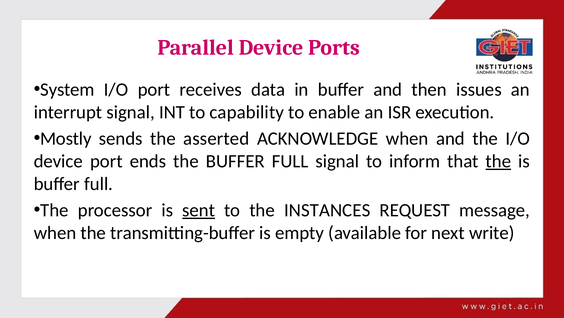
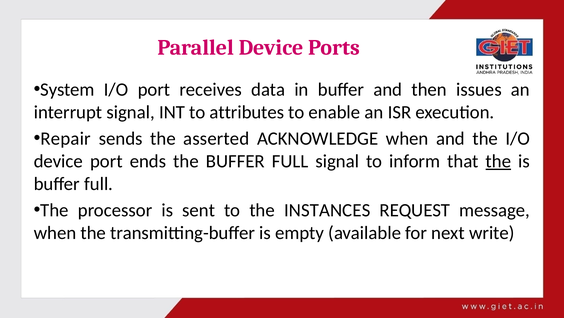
capability: capability -> attributes (247, 112)
Mostly: Mostly -> Repair (66, 138)
sent underline: present -> none (199, 210)
